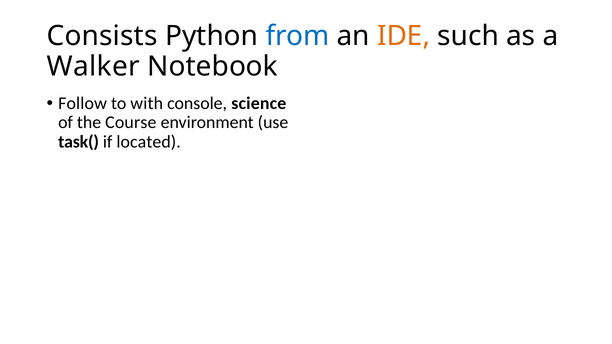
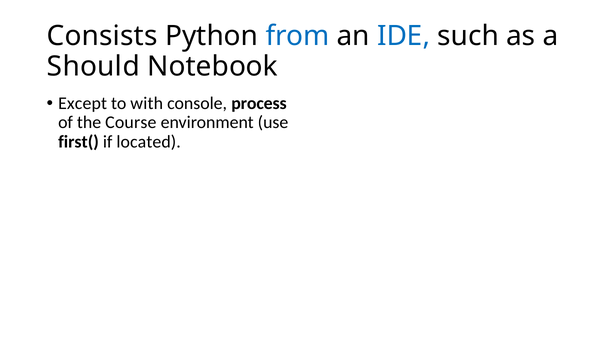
IDE colour: orange -> blue (404, 36)
Walker: Walker -> Should (93, 67)
Follow: Follow -> Except (83, 103)
science: science -> process (259, 103)
task(: task( -> first( (79, 142)
